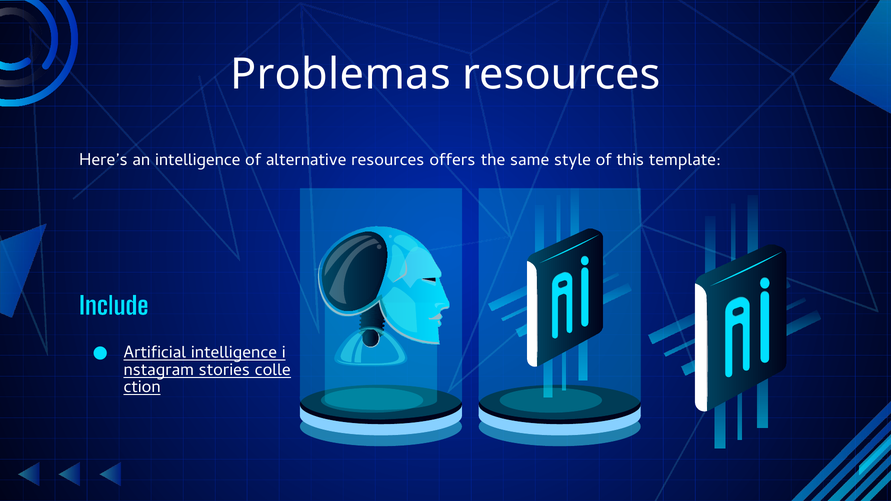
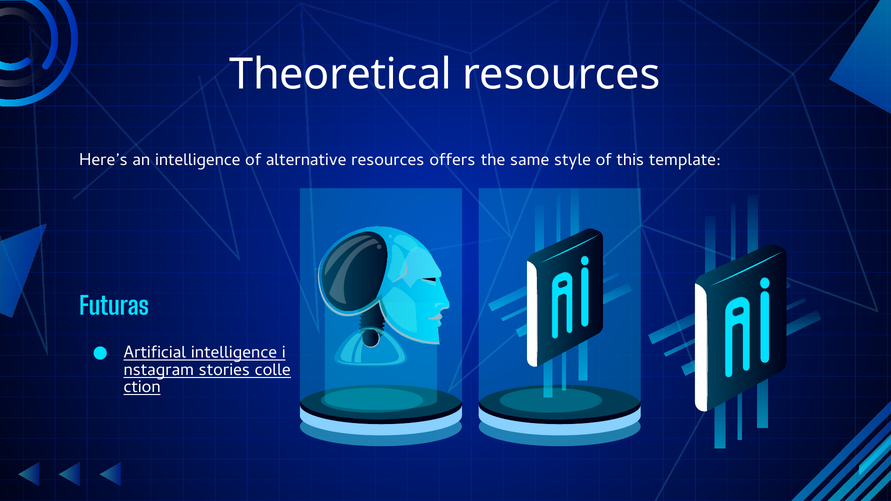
Problemas: Problemas -> Theoretical (341, 74)
Include: Include -> Futuras (114, 307)
